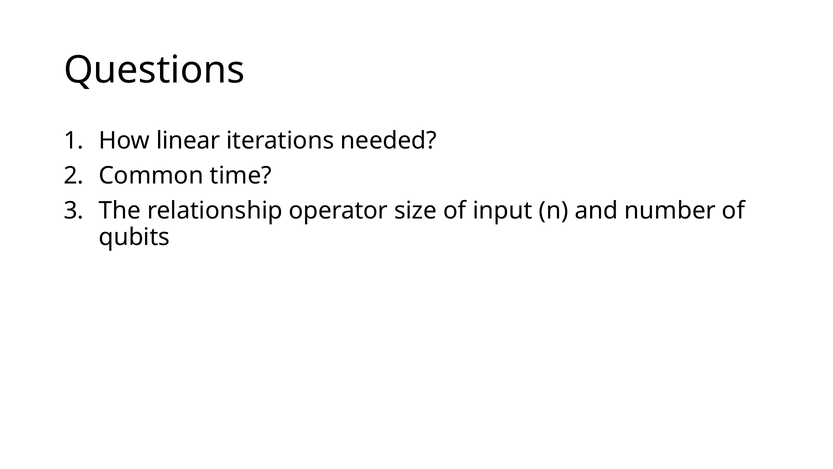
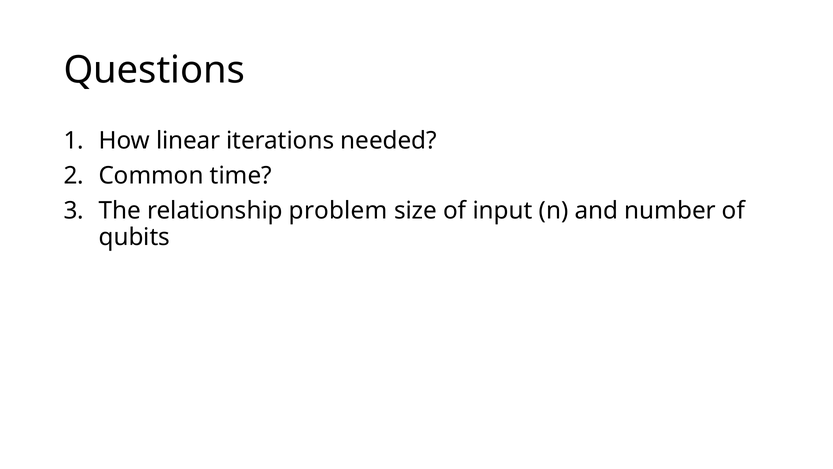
operator: operator -> problem (338, 211)
